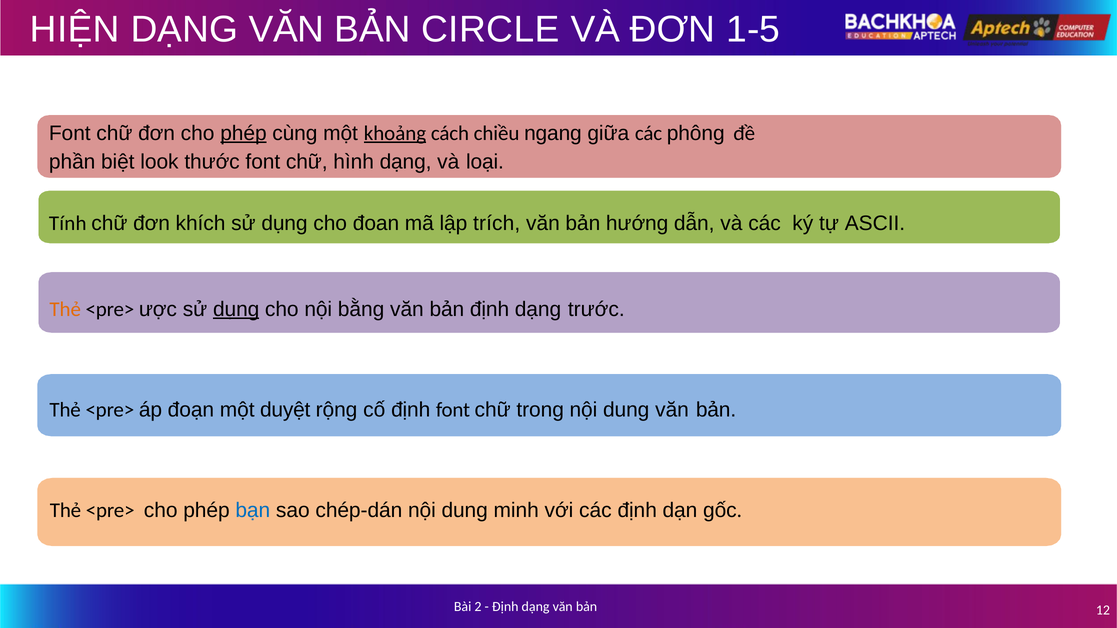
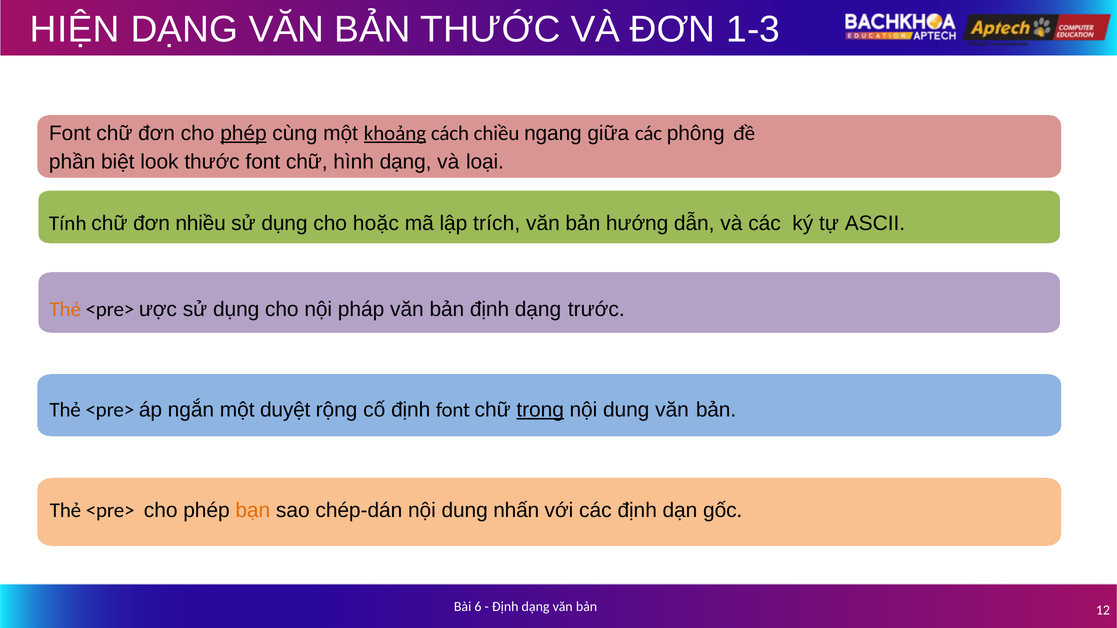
BẢN CIRCLE: CIRCLE -> THƯỚC (490, 29)
1-5: 1-5 -> 1-3 (753, 29)
khích: khích -> nhiều (201, 223)
đoan: đoan -> hoặc (376, 223)
dụng underline: present -> none (236, 309)
bằng: bằng -> pháp (361, 309)
đoạn: đoạn -> ngắn (191, 410)
trong underline: none -> present (540, 410)
bạn colour: blue -> orange (253, 511)
minh: minh -> nhấn (516, 511)
2: 2 -> 6 (478, 607)
